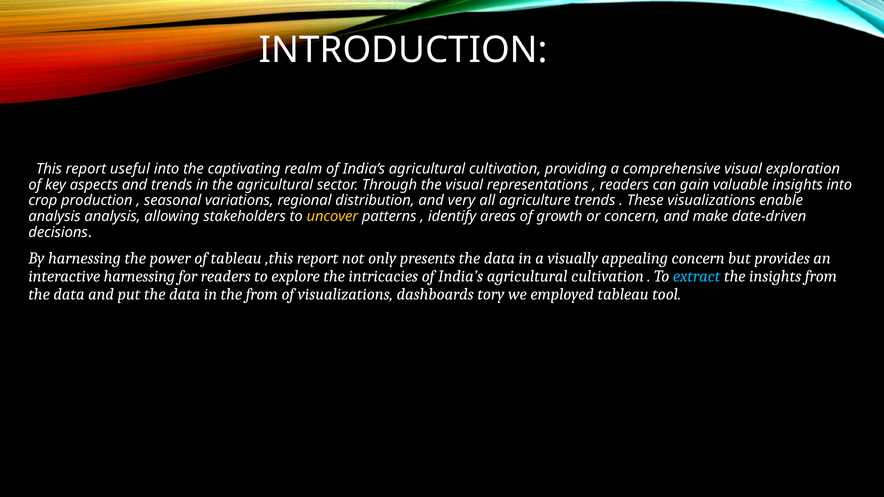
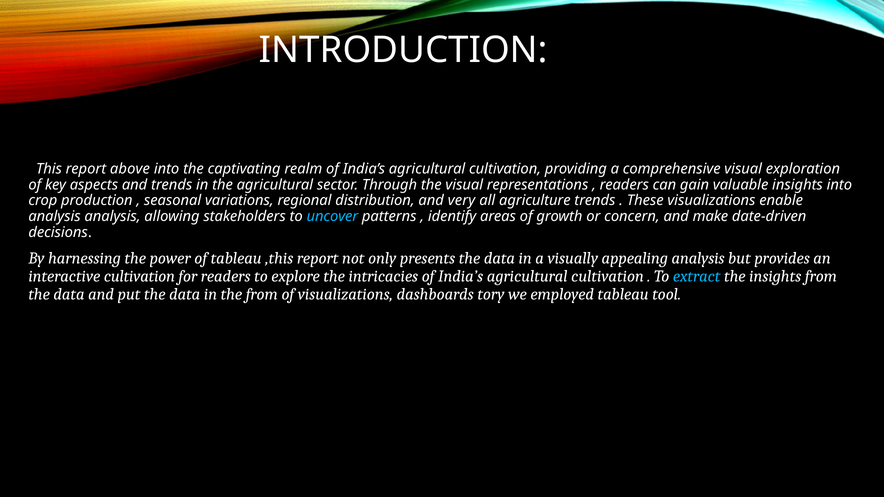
useful: useful -> above (130, 169)
uncover colour: yellow -> light blue (332, 217)
appealing concern: concern -> analysis (698, 259)
interactive harnessing: harnessing -> cultivation (139, 276)
